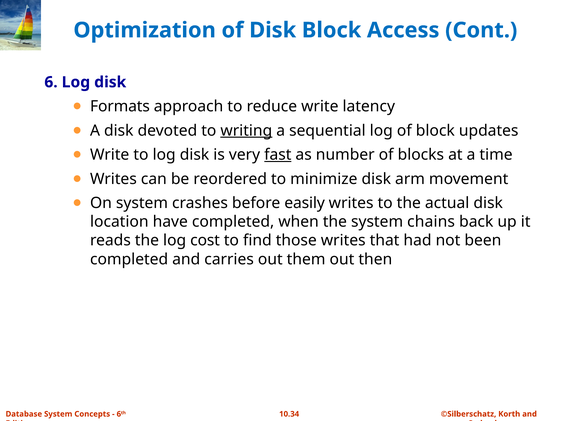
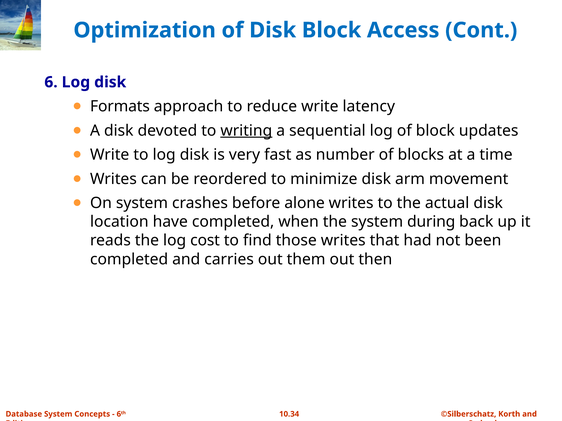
fast underline: present -> none (278, 155)
easily: easily -> alone (305, 203)
chains: chains -> during (431, 222)
